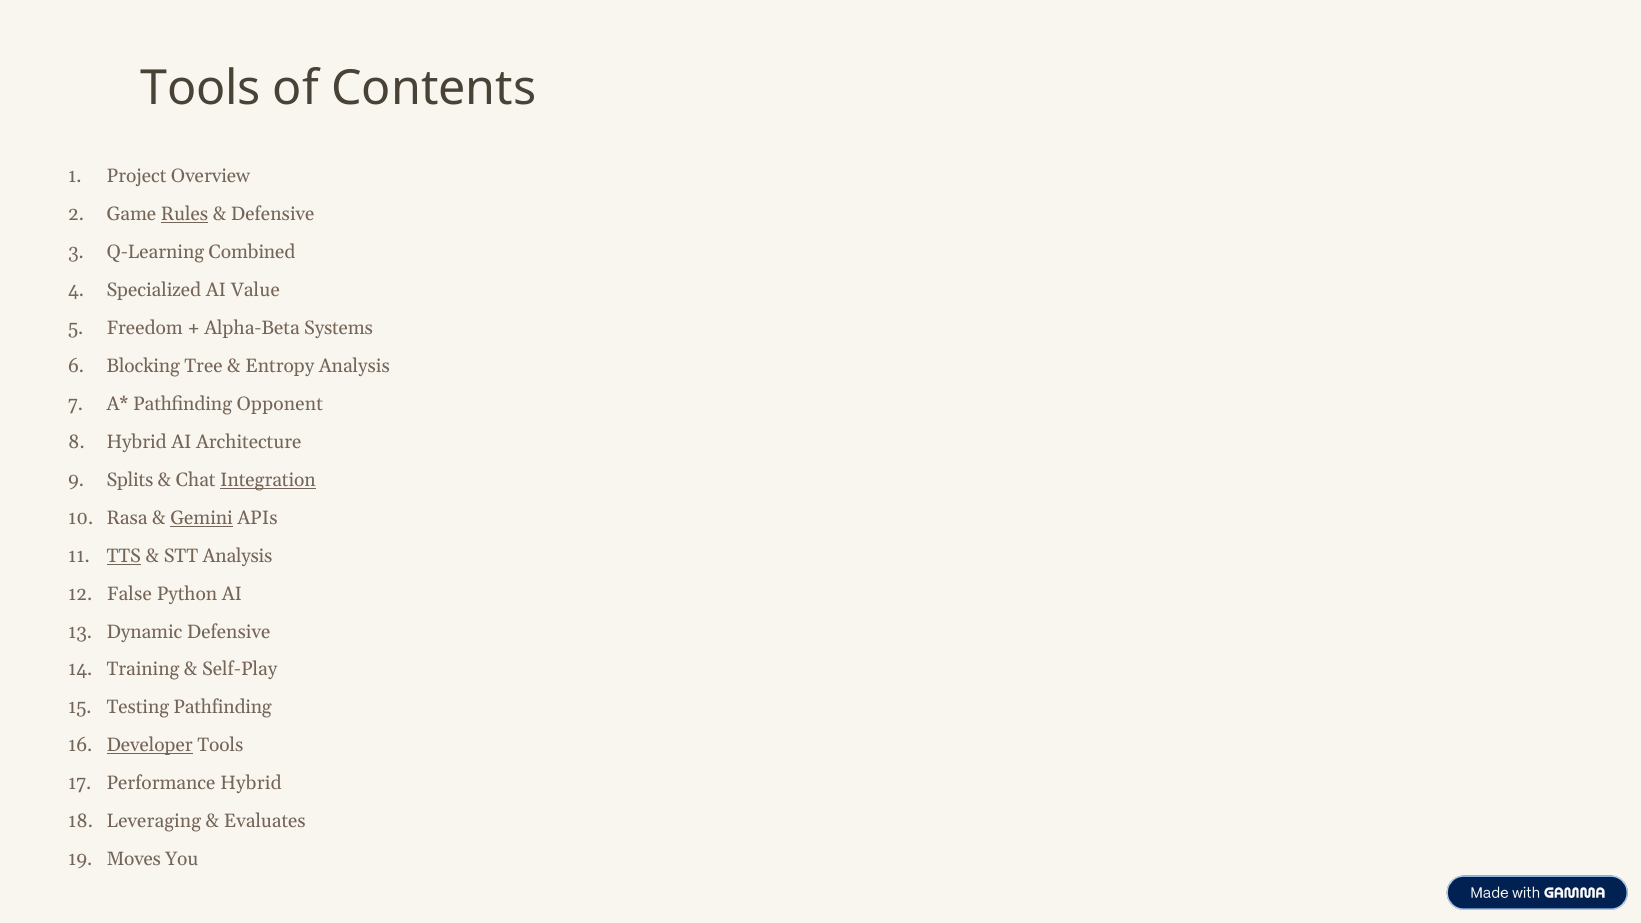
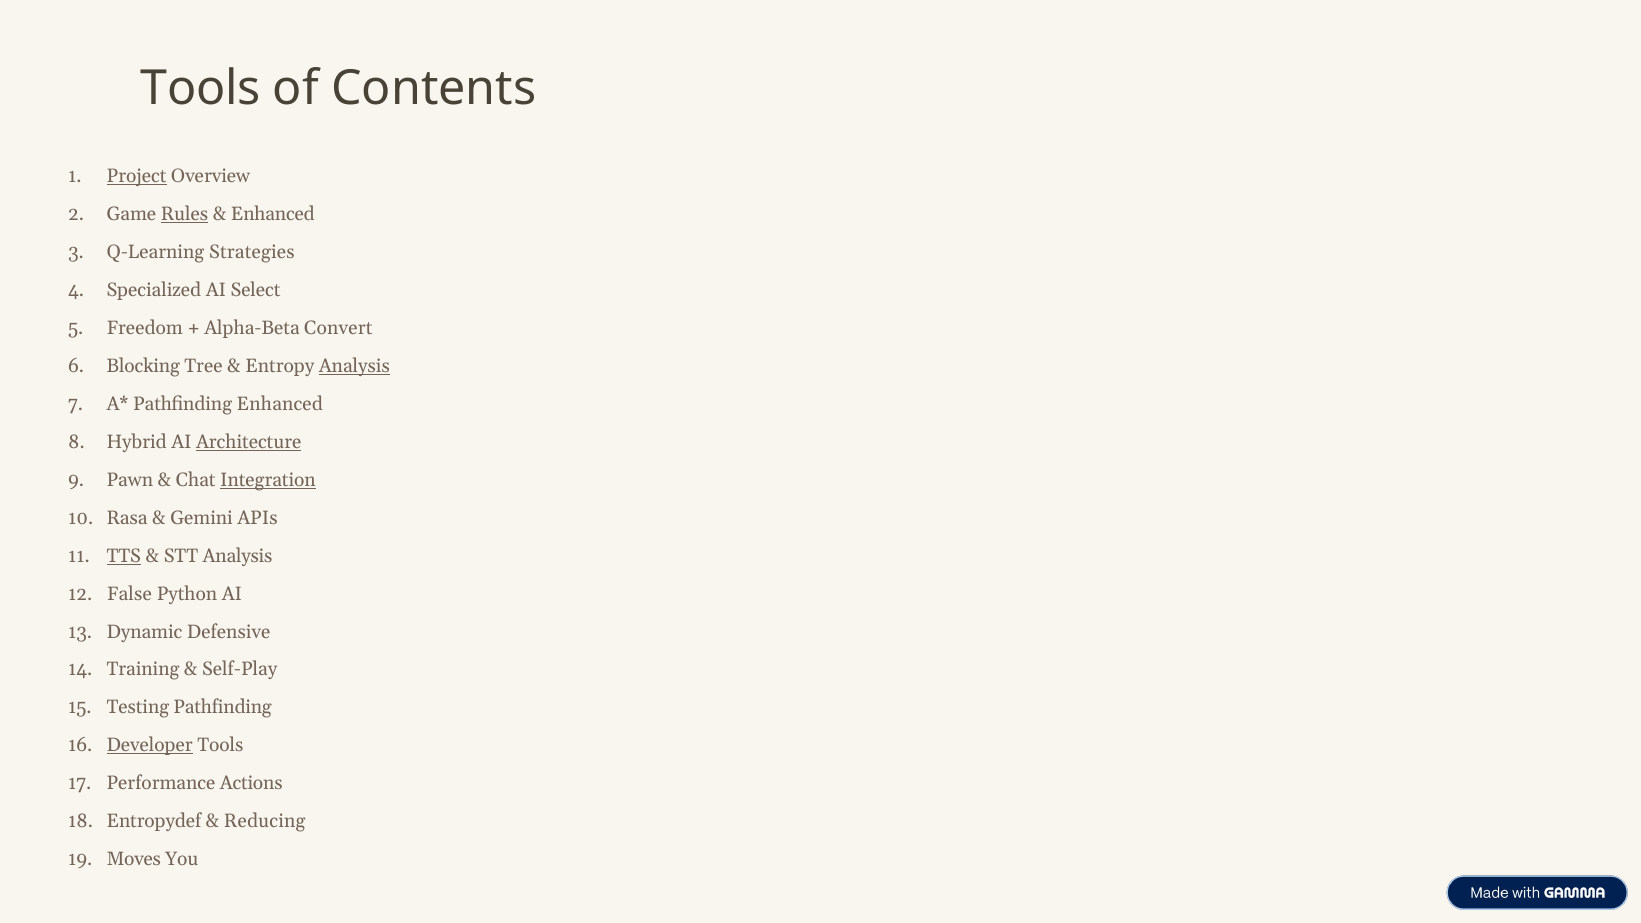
Project underline: none -> present (137, 176)
Defensive: Defensive -> Enhanced (273, 214)
Combined: Combined -> Strategies (252, 252)
Value: Value -> Select (255, 290)
Systems: Systems -> Convert (338, 328)
Analysis underline: none -> present (354, 366)
Pathfinding Opponent: Opponent -> Enhanced (280, 404)
Architecture underline: none -> present (249, 442)
Splits: Splits -> Pawn (130, 480)
Gemini underline: present -> none (202, 518)
Performance Hybrid: Hybrid -> Actions (251, 784)
Leveraging: Leveraging -> Entropydef (154, 822)
Evaluates: Evaluates -> Reducing (265, 822)
